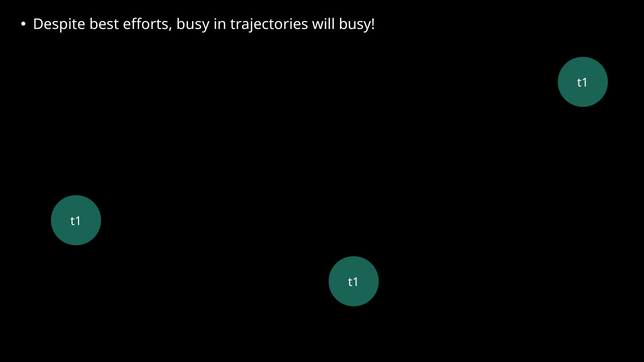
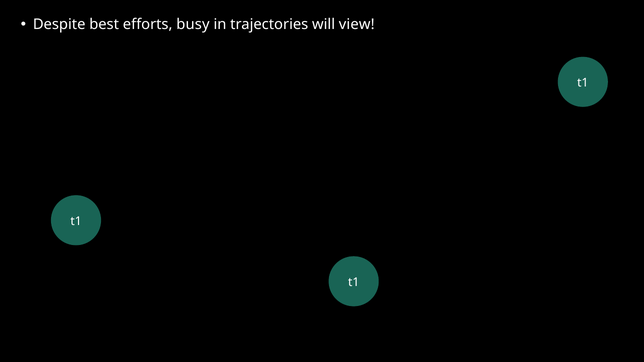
will busy: busy -> view (357, 24)
